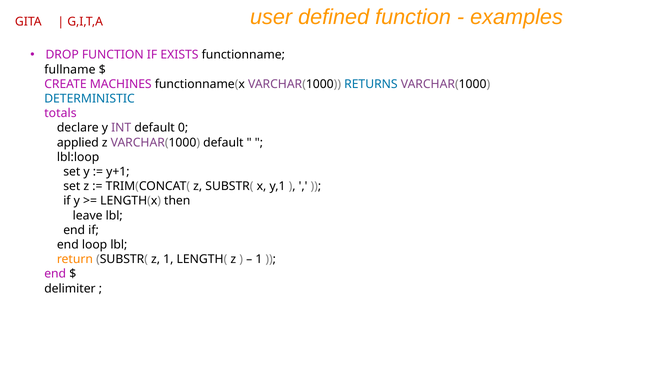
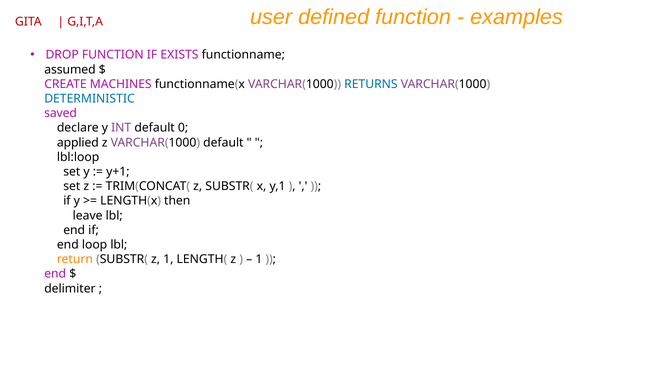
fullname: fullname -> assumed (70, 70)
totals: totals -> saved (61, 113)
